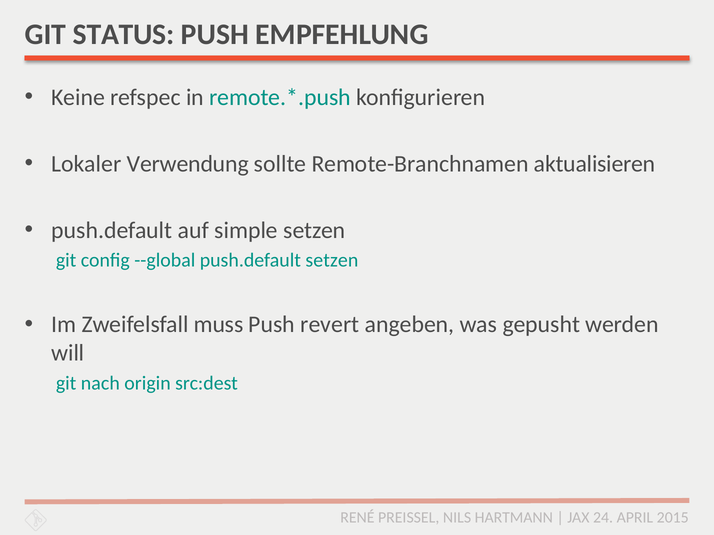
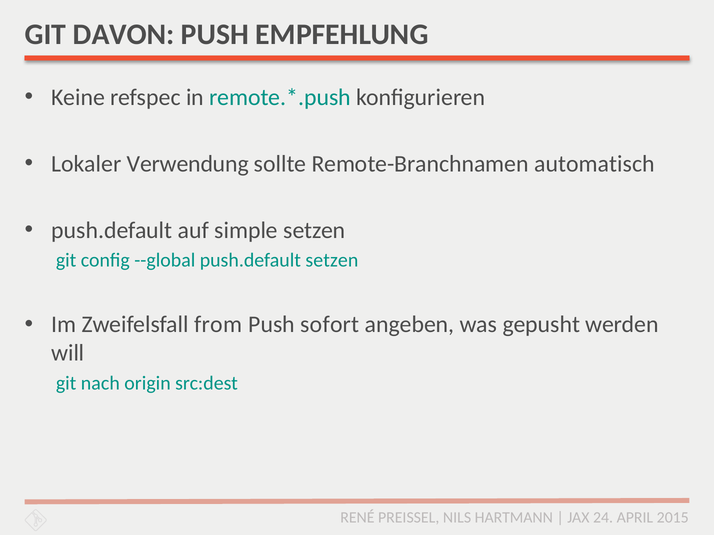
STATUS: STATUS -> DAVON (124, 34)
aktualisieren: aktualisieren -> automatisch (594, 164)
muss: muss -> from (218, 325)
revert: revert -> sofort (330, 325)
